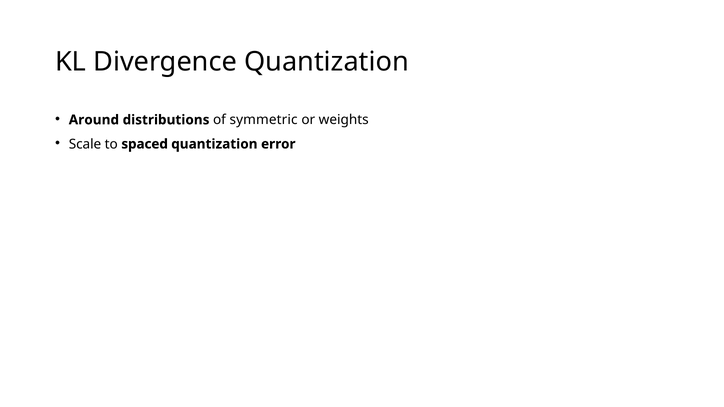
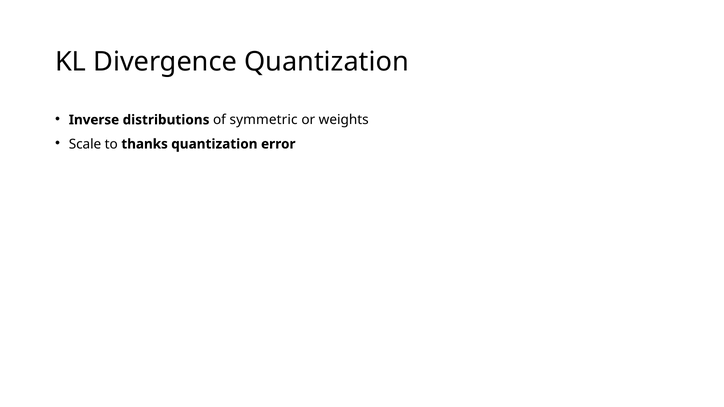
Around: Around -> Inverse (94, 120)
spaced: spaced -> thanks (145, 144)
